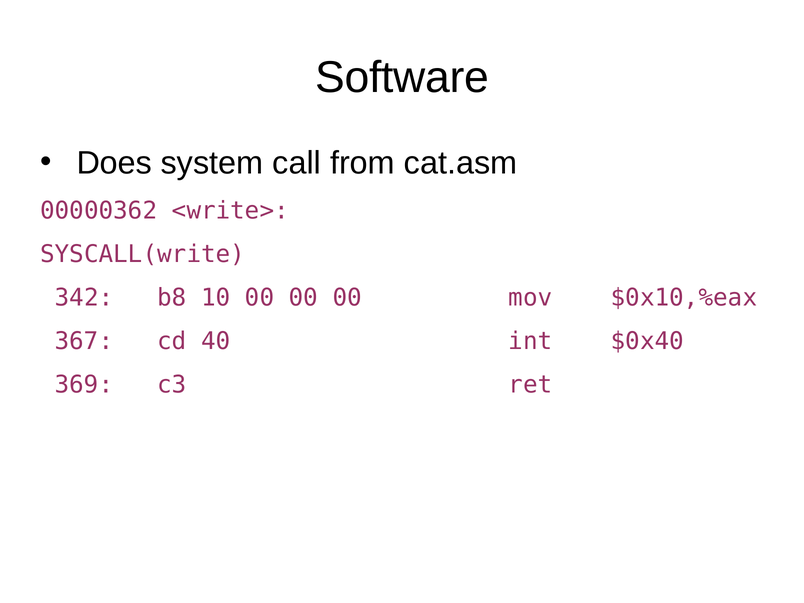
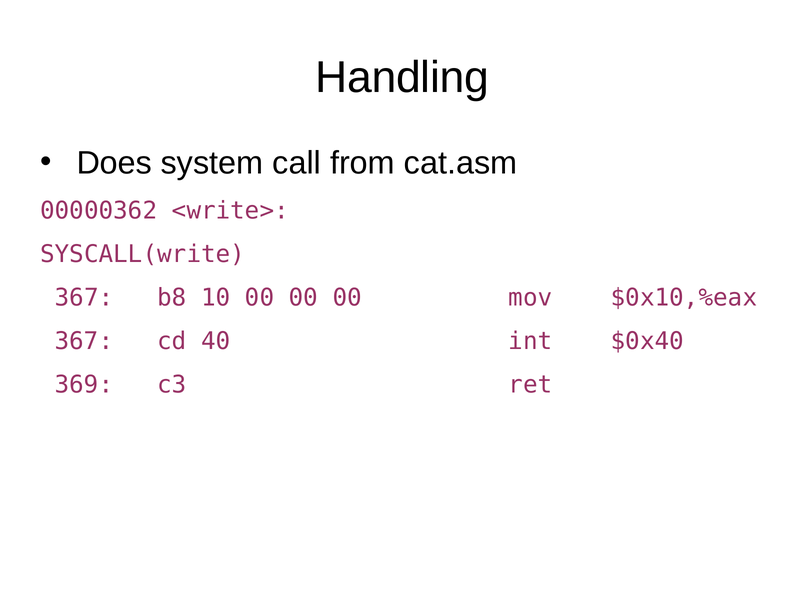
Software: Software -> Handling (402, 77)
342: 342 -> 367 (84, 298)
